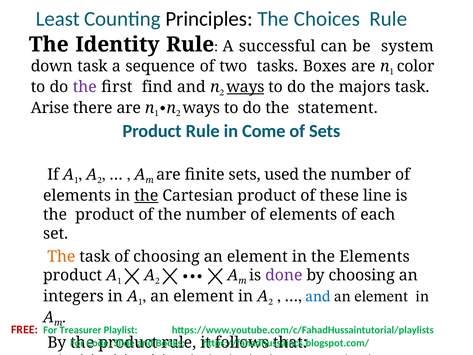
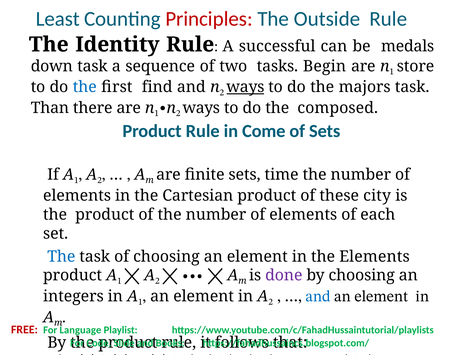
Principles colour: black -> red (209, 19)
Choices: Choices -> Outside (327, 19)
system: system -> medals (408, 46)
Boxes: Boxes -> Begin (325, 66)
color: color -> store (416, 66)
the colour: purple -> blue (85, 87)
Arise: Arise -> Than (50, 108)
statement: statement -> composed (338, 108)
used: used -> time (282, 175)
the underline: present -> none (146, 195)
line: line -> city (377, 195)
The colour: orange -> blue (61, 256)
Treasurer: Treasurer -> Language (80, 330)
